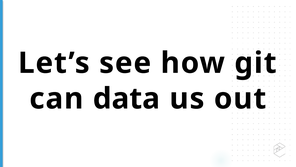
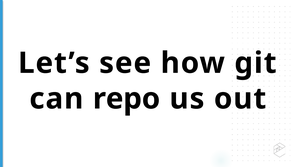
data: data -> repo (127, 98)
